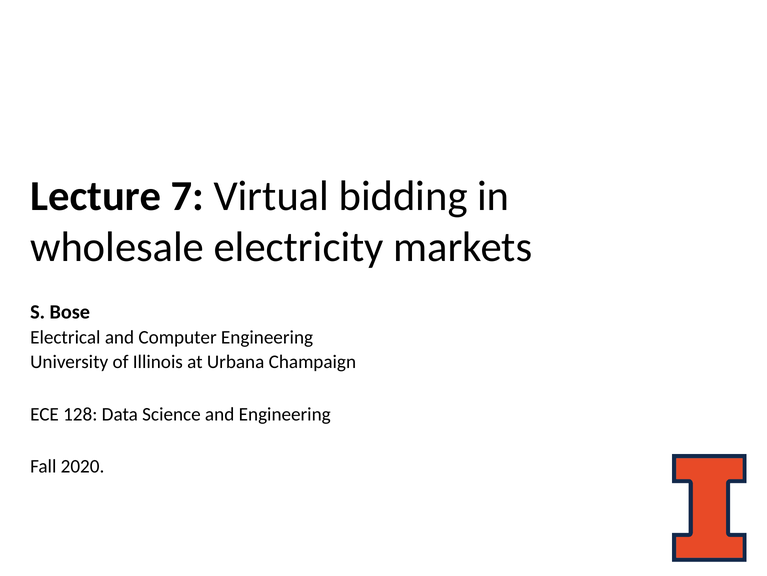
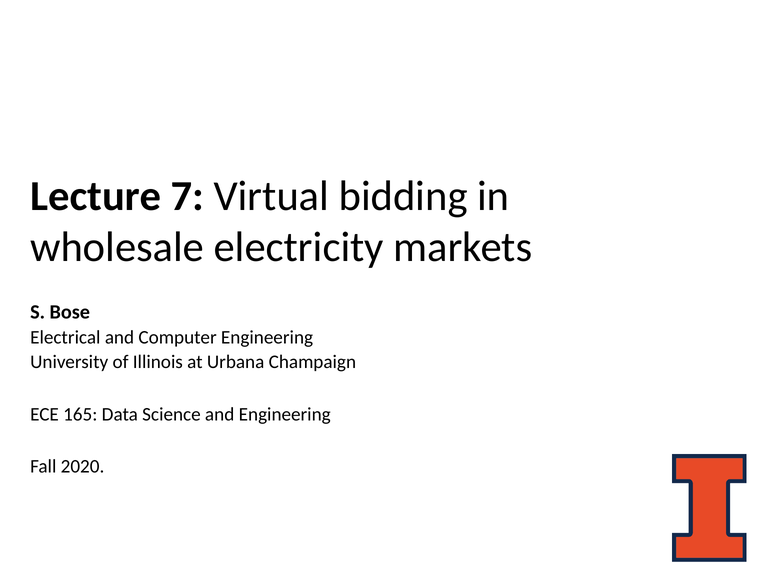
128: 128 -> 165 (80, 414)
